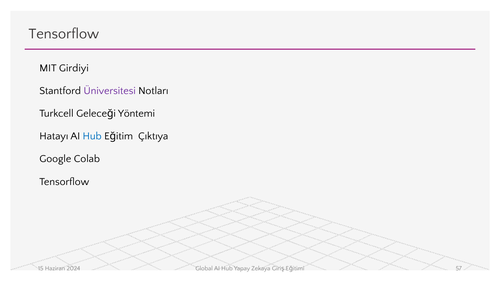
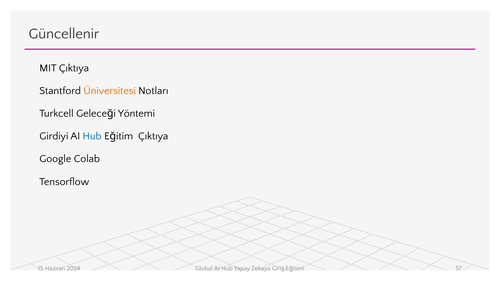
Tensorflow: Tensorflow -> Güncellenir (64, 34)
MIT Girdiyi: Girdiyi -> Çıktıya (74, 68)
Üniversitesi colour: purple -> orange (110, 91)
Hatayı: Hatayı -> Girdiyi (54, 136)
